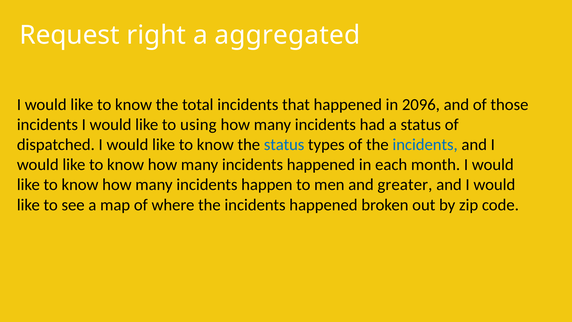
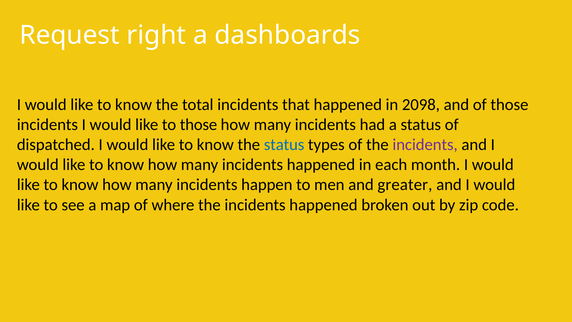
aggregated: aggregated -> dashboards (288, 35)
2096: 2096 -> 2098 (421, 105)
to using: using -> those (199, 125)
incidents colour: blue -> purple (425, 145)
